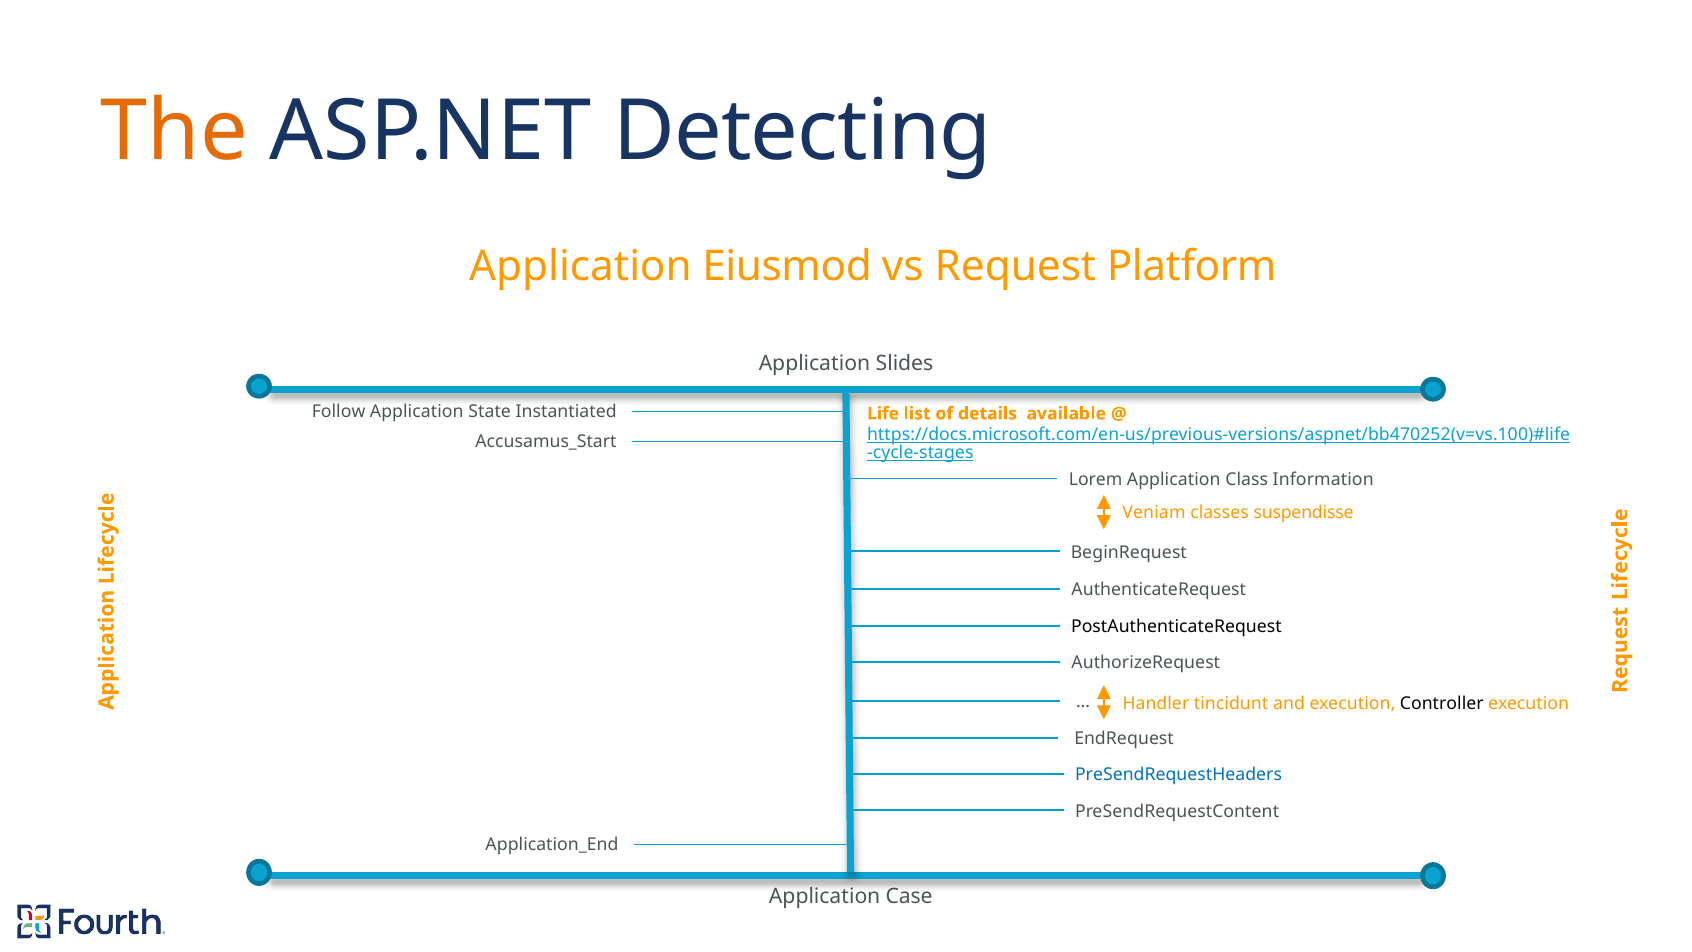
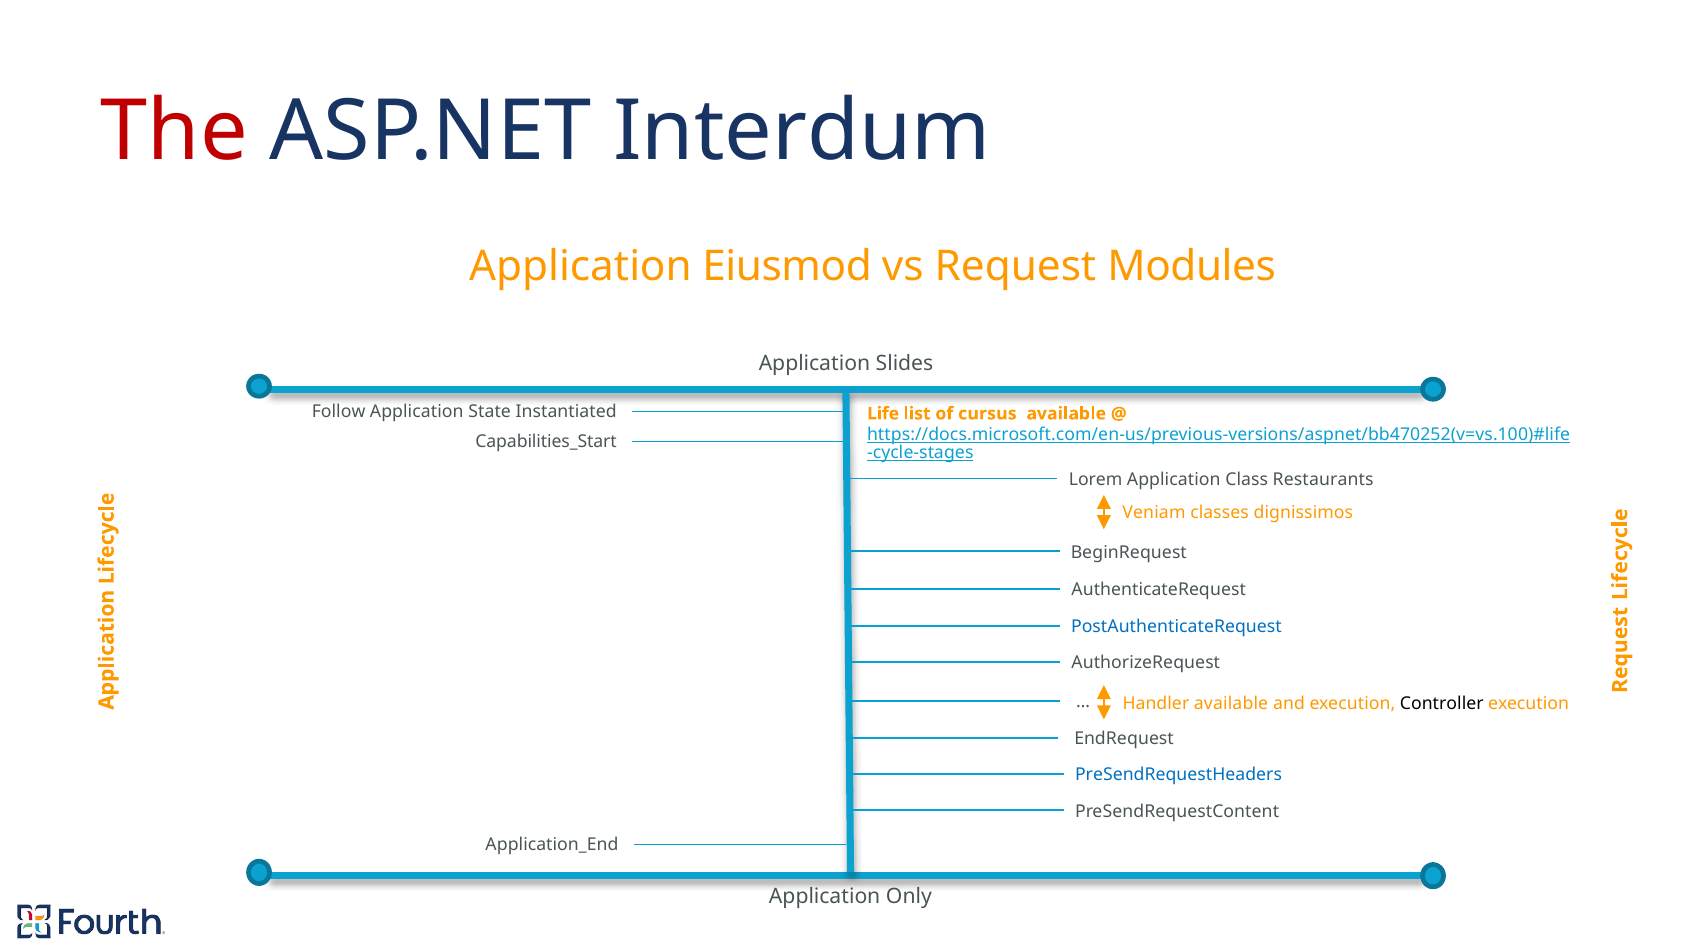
The colour: orange -> red (174, 131)
Detecting: Detecting -> Interdum (802, 131)
Platform: Platform -> Modules (1192, 266)
details: details -> cursus (987, 414)
Accusamus_Start: Accusamus_Start -> Capabilities_Start (546, 441)
Information: Information -> Restaurants (1323, 479)
suspendisse: suspendisse -> dignissimos (1303, 513)
PostAuthenticateRequest colour: black -> blue (1176, 627)
Handler tincidunt: tincidunt -> available (1231, 703)
Case: Case -> Only (909, 897)
